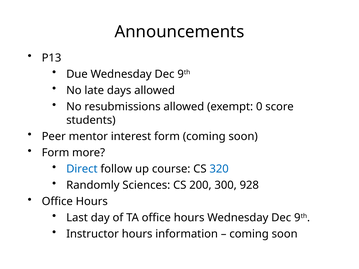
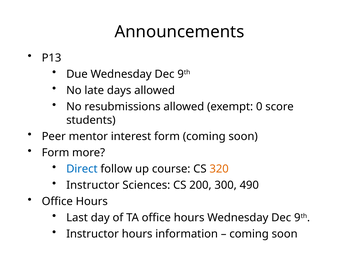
320 colour: blue -> orange (219, 169)
Randomly: Randomly -> Instructor (93, 185)
928: 928 -> 490 (249, 185)
